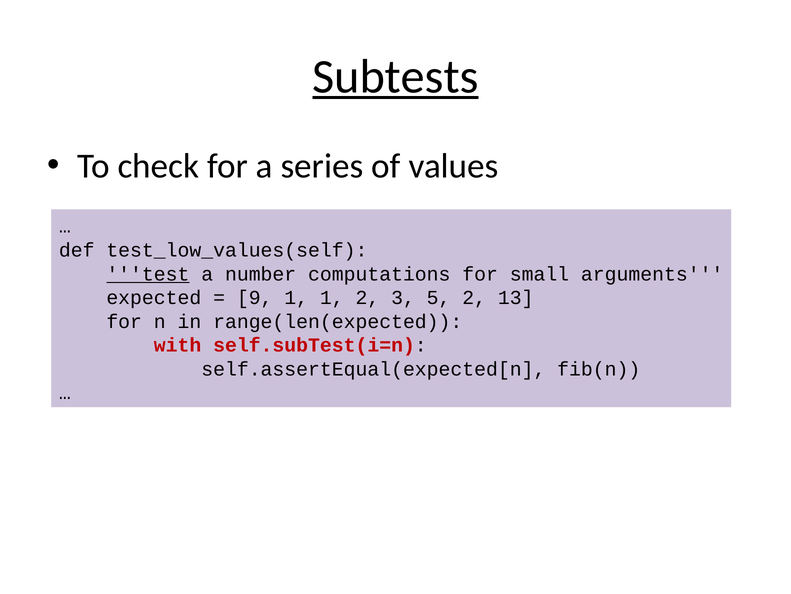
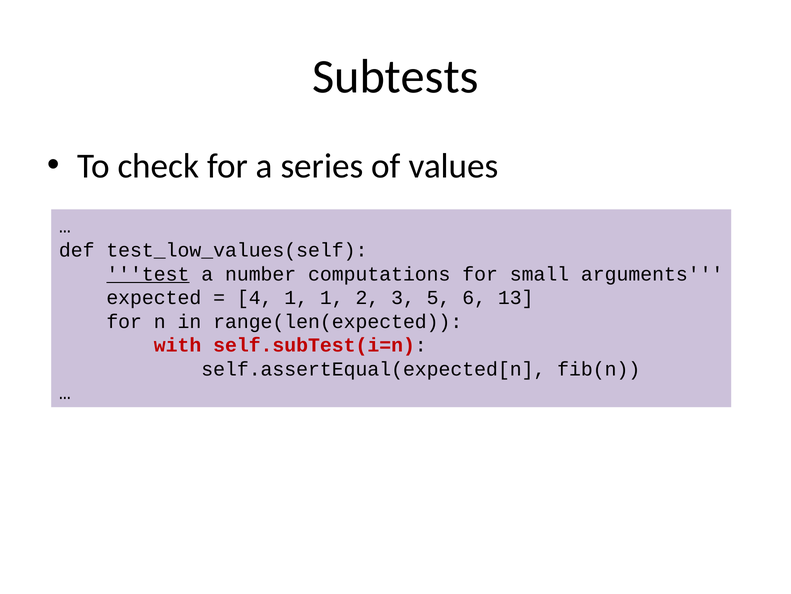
Subtests underline: present -> none (395, 77)
9: 9 -> 4 (255, 297)
5 2: 2 -> 6 (474, 297)
